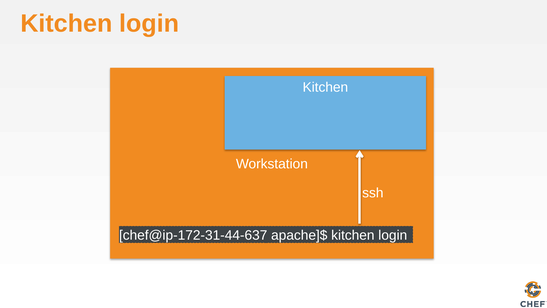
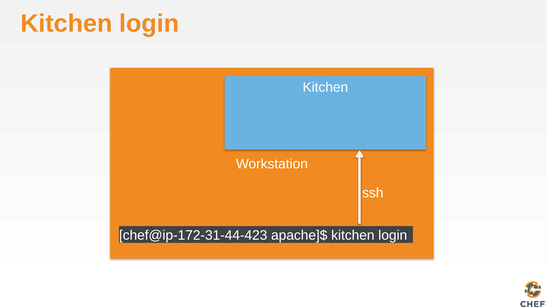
chef@ip-172-31-44-637: chef@ip-172-31-44-637 -> chef@ip-172-31-44-423 (193, 235)
